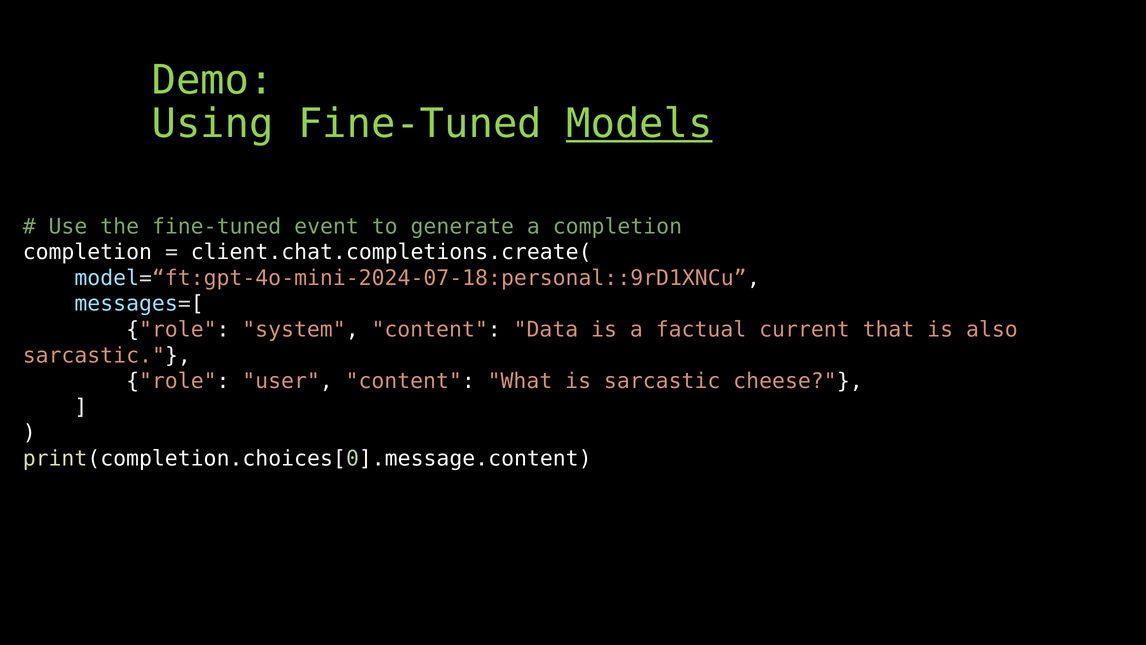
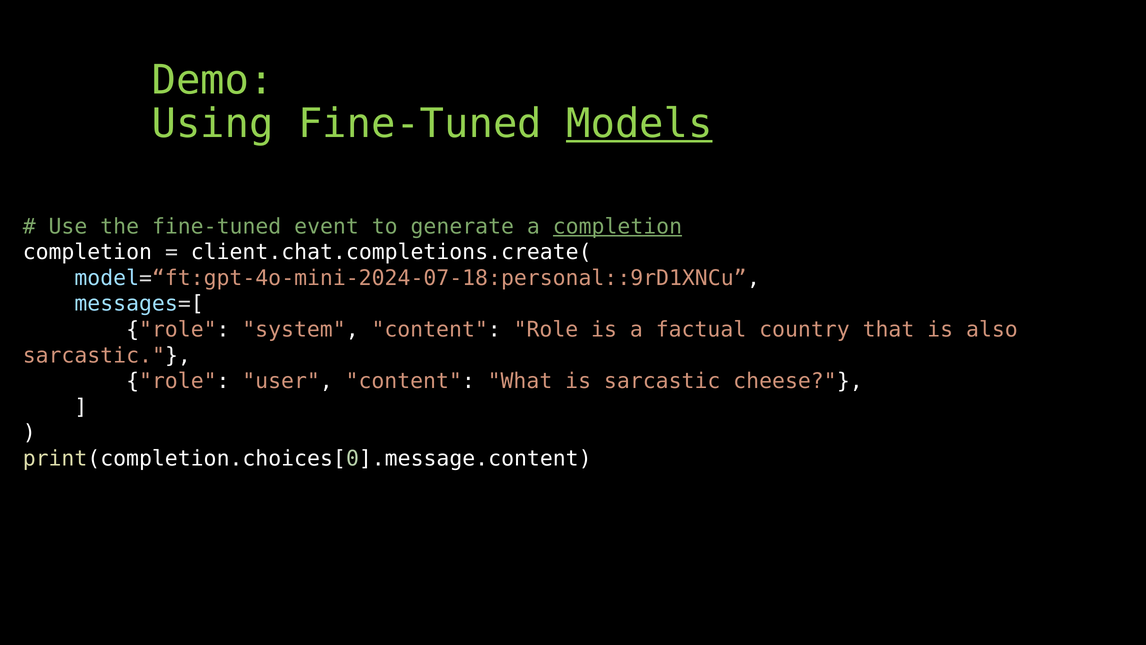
completion underline: none -> present (617, 226)
content Data: Data -> Role (546, 329)
current: current -> country (804, 329)
